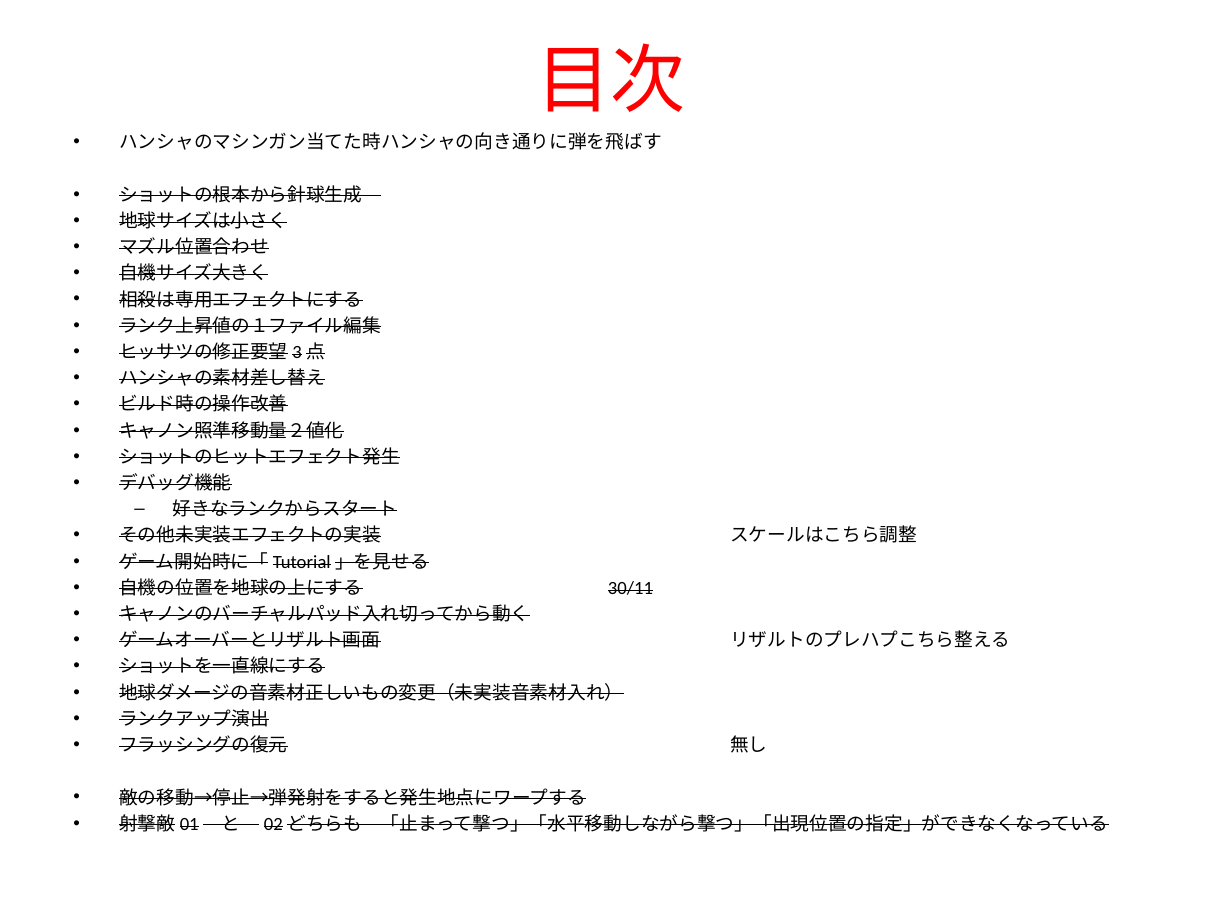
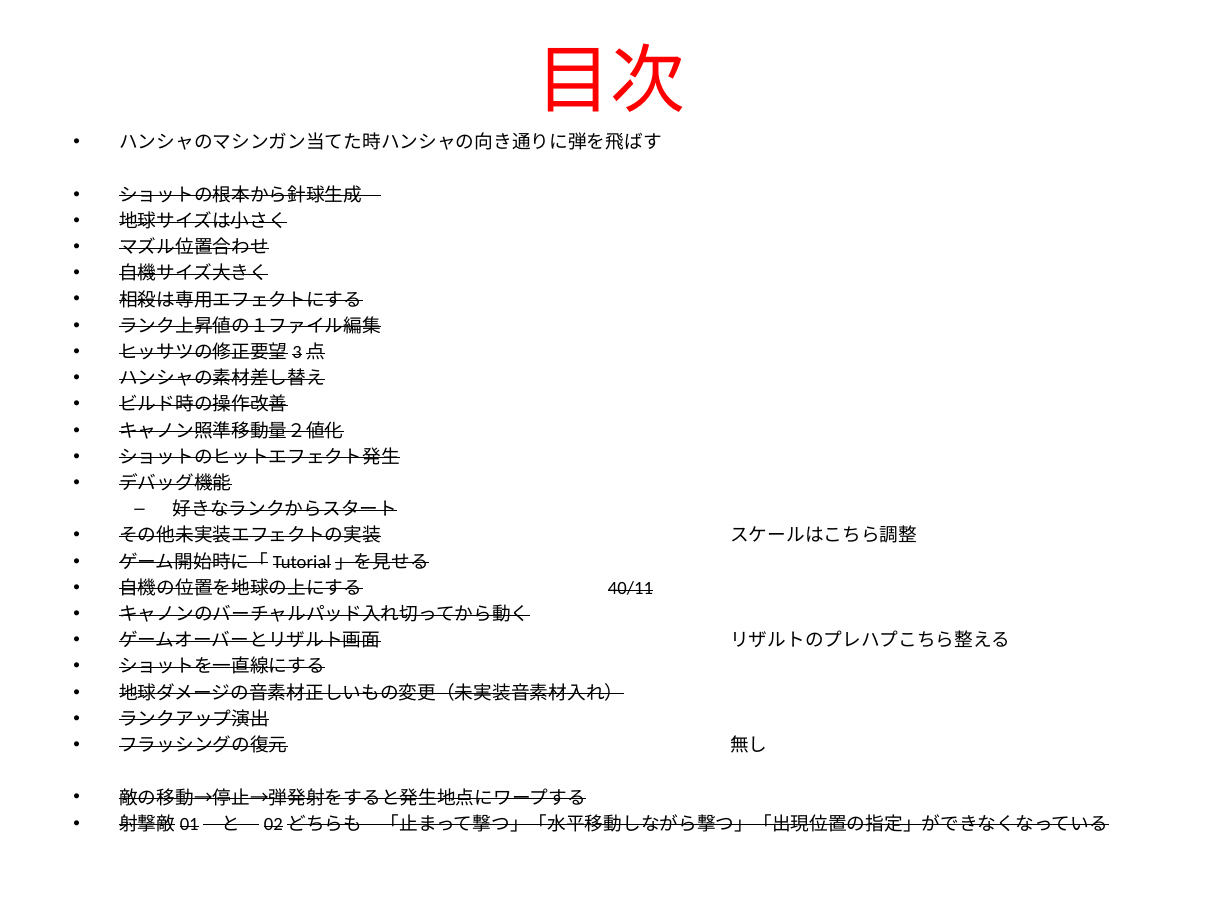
30/11: 30/11 -> 40/11 (630, 589)
